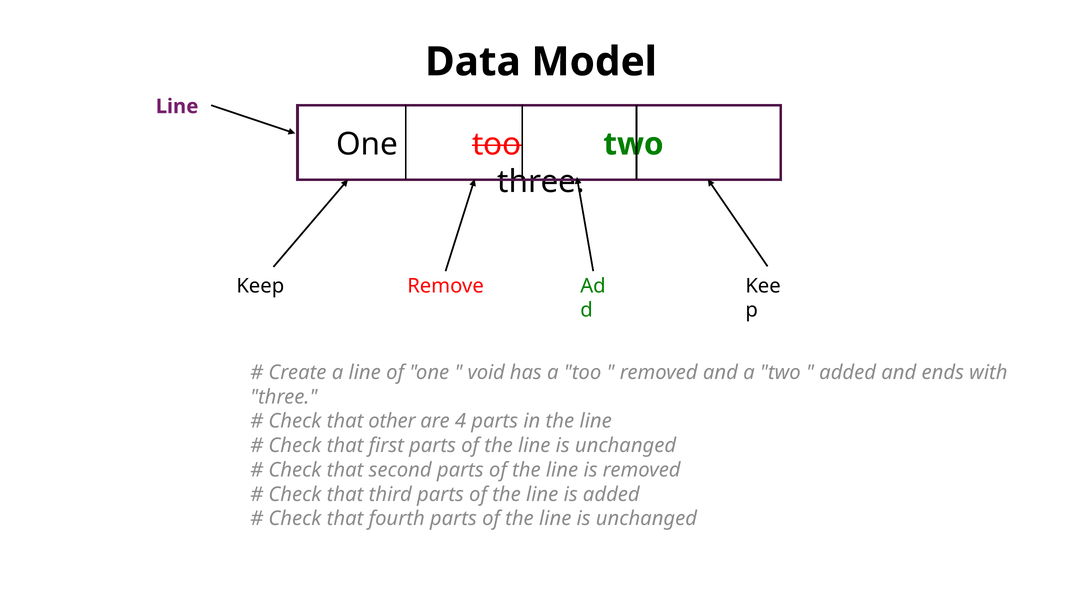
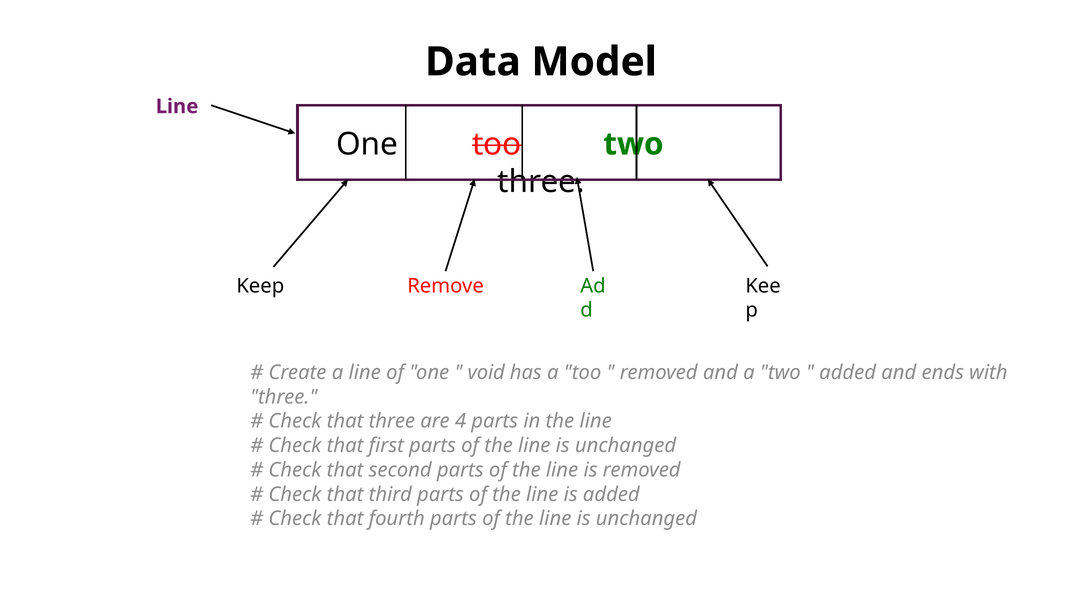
that other: other -> three (392, 421)
